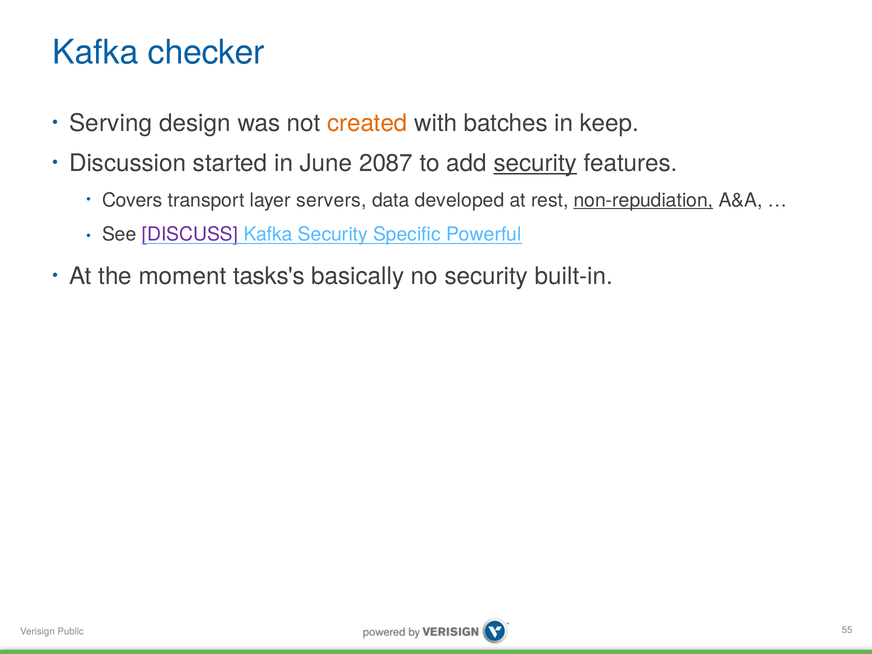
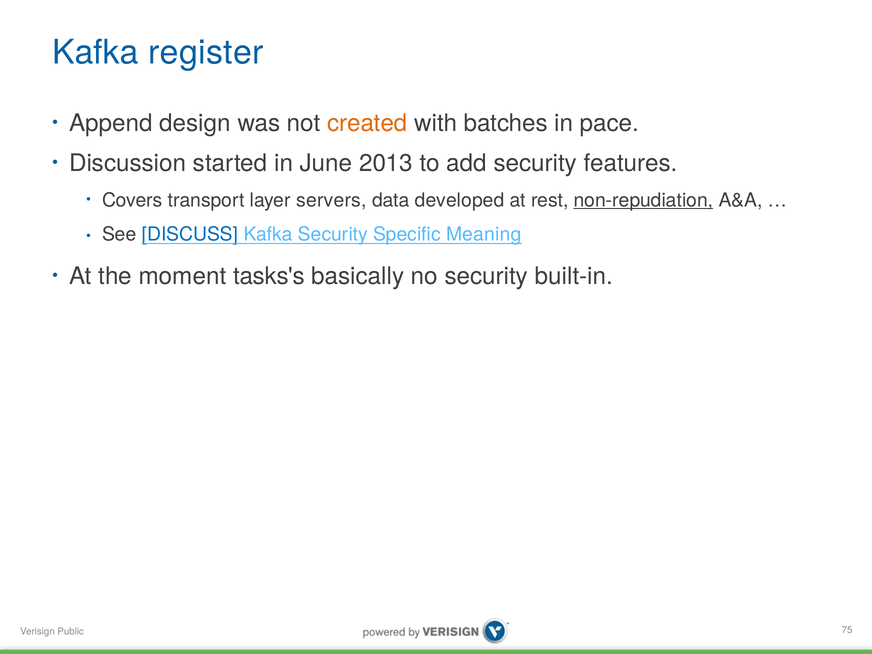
checker: checker -> register (206, 52)
Serving: Serving -> Append (111, 123)
keep: keep -> pace (609, 123)
2087: 2087 -> 2013 (386, 163)
security underline: present -> none (535, 163)
DISCUSS colour: purple -> blue (190, 234)
Powerful: Powerful -> Meaning (484, 234)
55: 55 -> 75 (847, 630)
